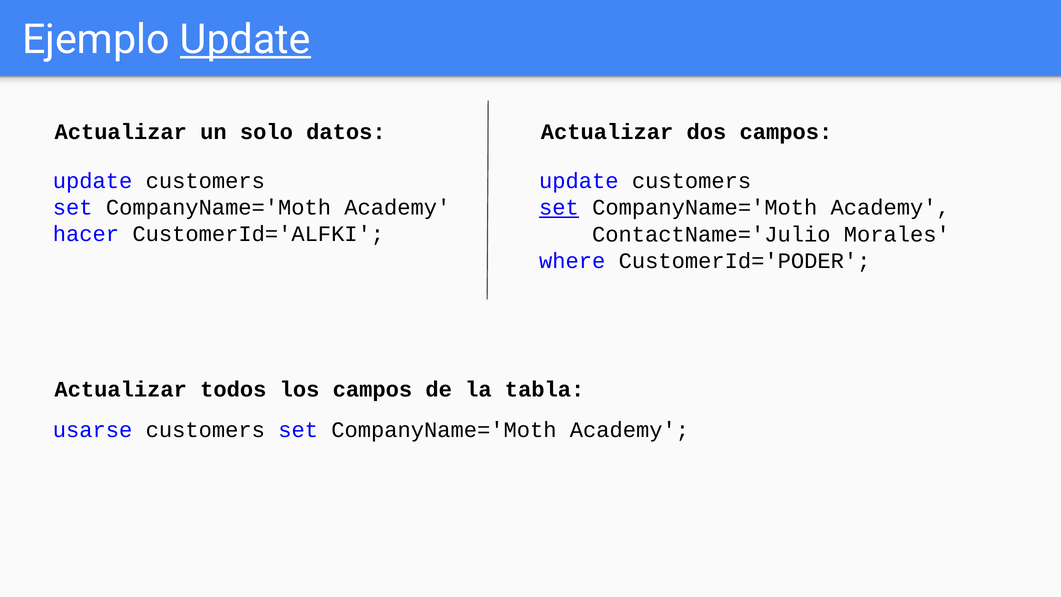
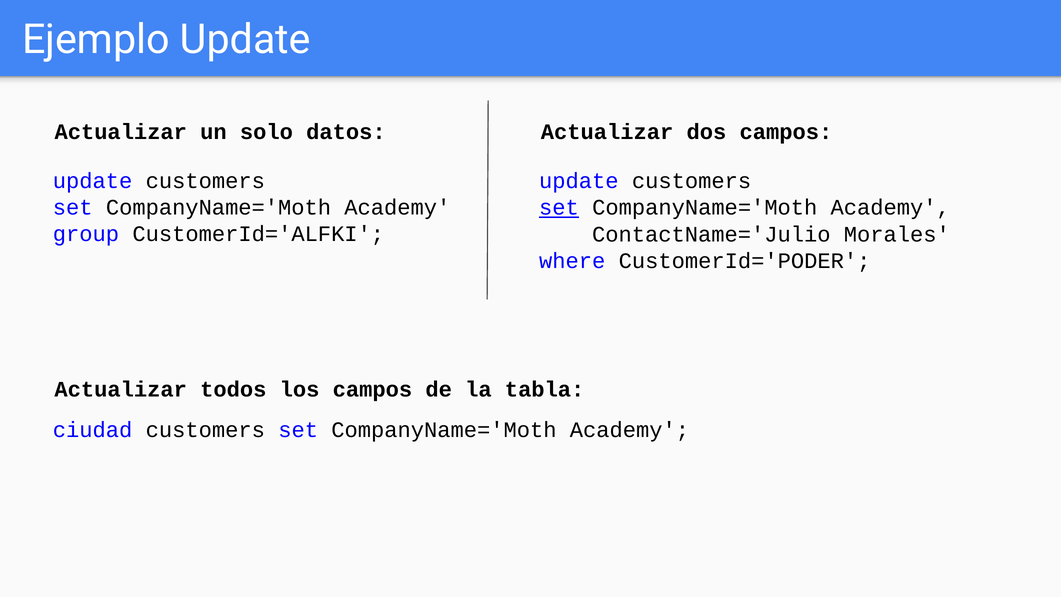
Update underline: present -> none (245, 40)
hacer: hacer -> group (86, 234)
usarse: usarse -> ciudad (93, 430)
